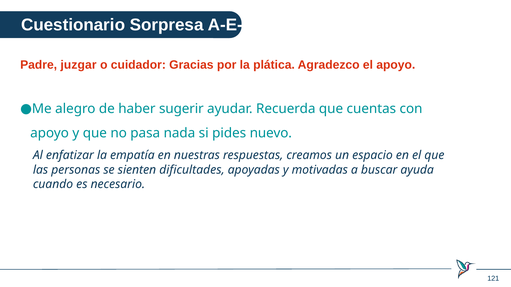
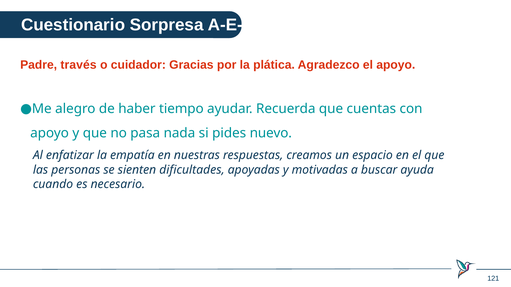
juzgar: juzgar -> través (78, 65)
sugerir: sugerir -> tiempo (181, 109)
